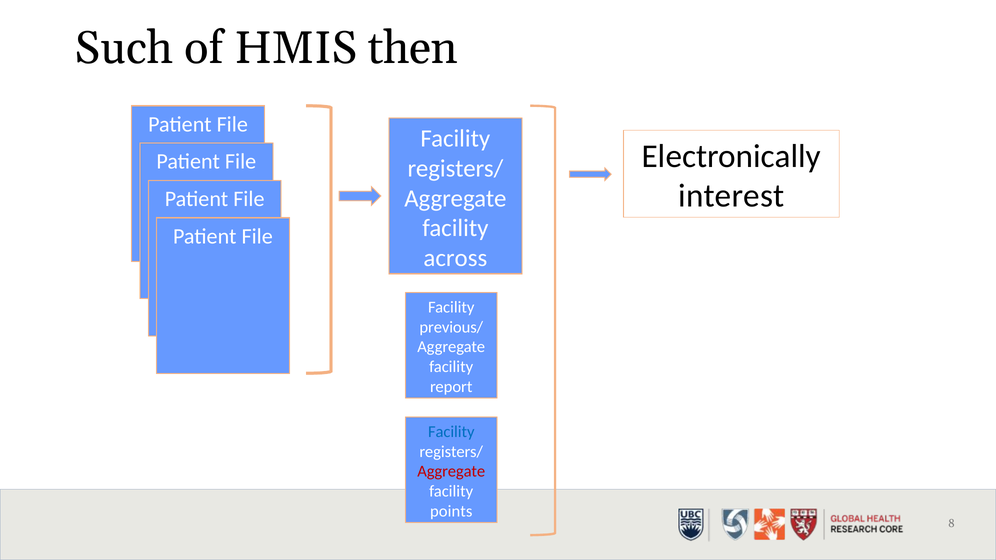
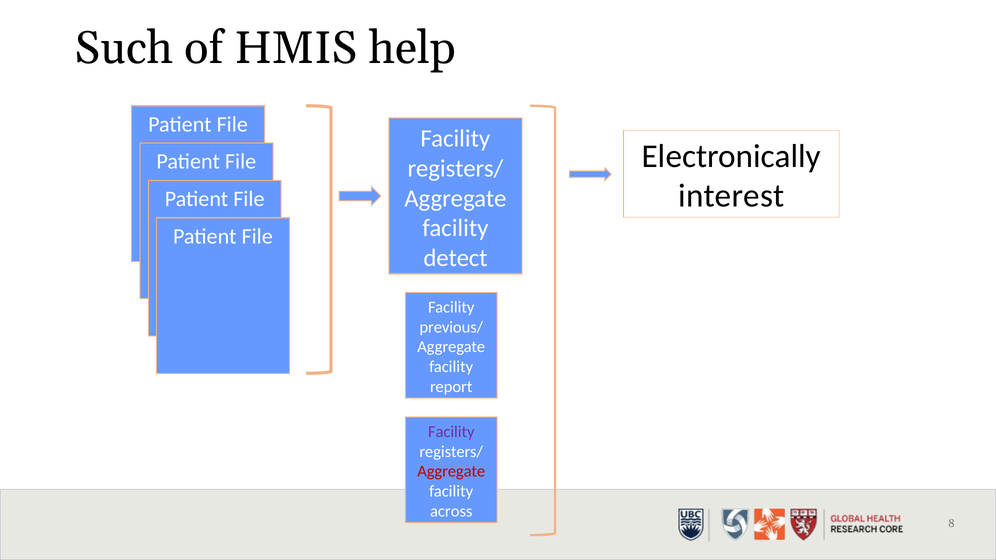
then: then -> help (412, 48)
across: across -> detect (455, 258)
Facility colour: blue -> purple (451, 432)
points: points -> across (451, 511)
